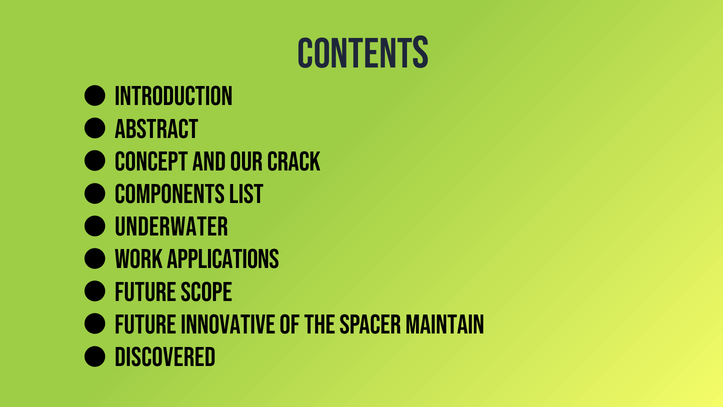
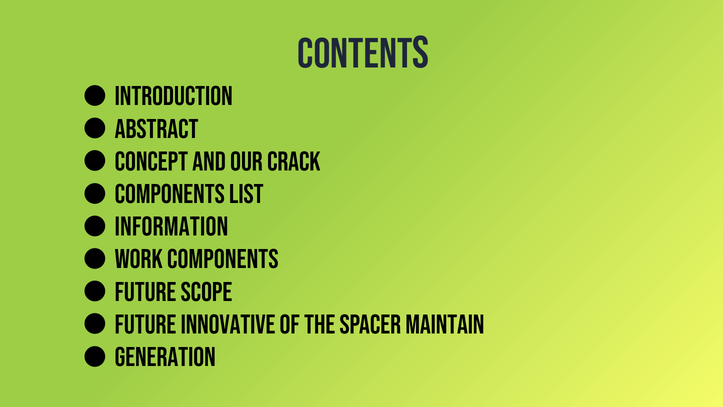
UNDERWATER: UNDERWATER -> INFORMATION (171, 227)
WORK APPLICATIONS: APPLICATIONS -> COMPONENTS (223, 259)
DISCOVERED: DISCOVERED -> GENERATION (165, 357)
